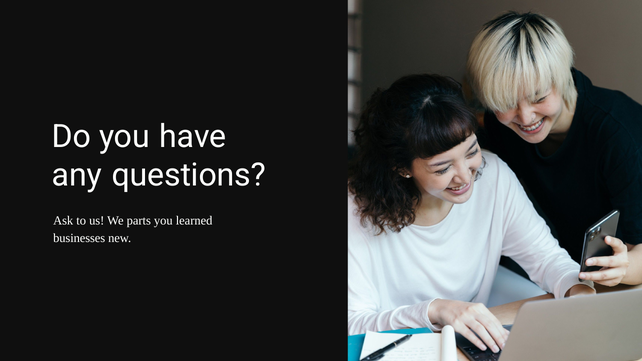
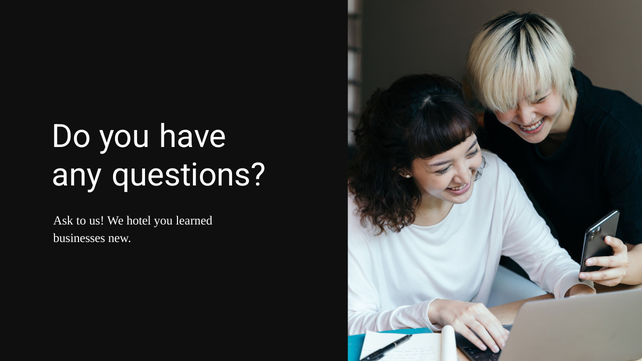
parts: parts -> hotel (139, 221)
